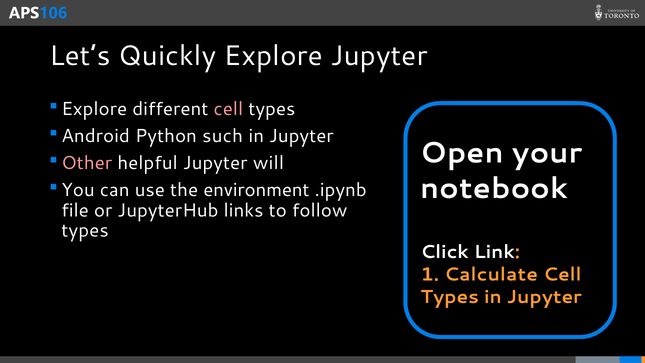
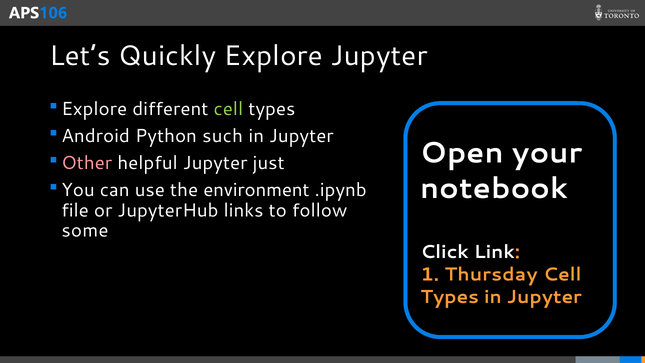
cell colour: pink -> light green (228, 109)
will: will -> just (269, 163)
types: types -> some (85, 231)
Calculate: Calculate -> Thursday (491, 274)
